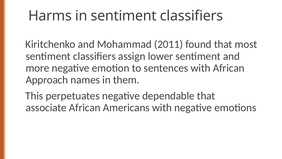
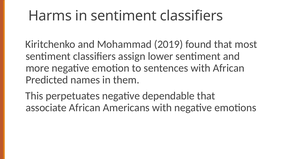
2011: 2011 -> 2019 (169, 44)
Approach: Approach -> Predicted (47, 80)
